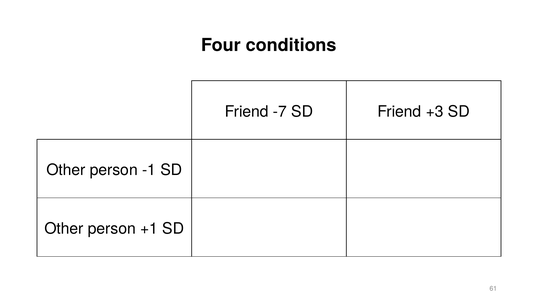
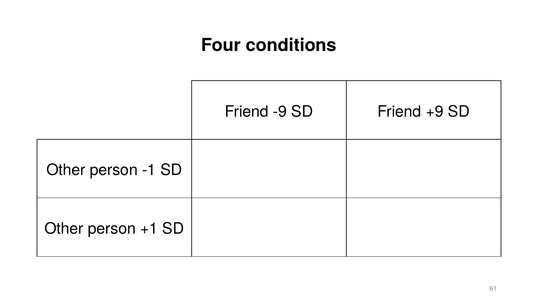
-7: -7 -> -9 (280, 111)
+3: +3 -> +9 (435, 111)
